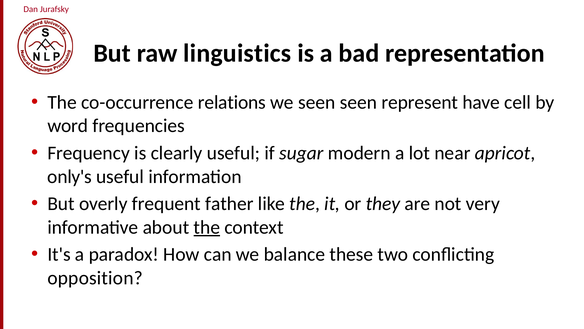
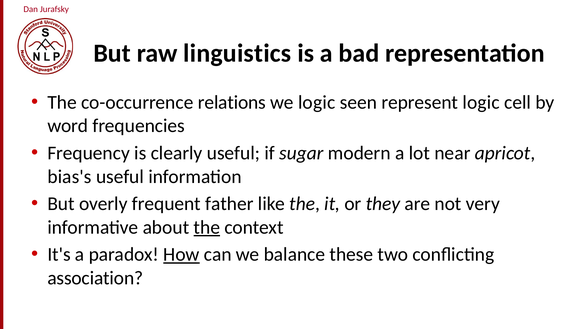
we seen: seen -> logic (317, 102)
represent have: have -> logic (481, 102)
only's: only's -> bias's (69, 176)
How underline: none -> present (181, 254)
opposition: opposition -> association (95, 278)
